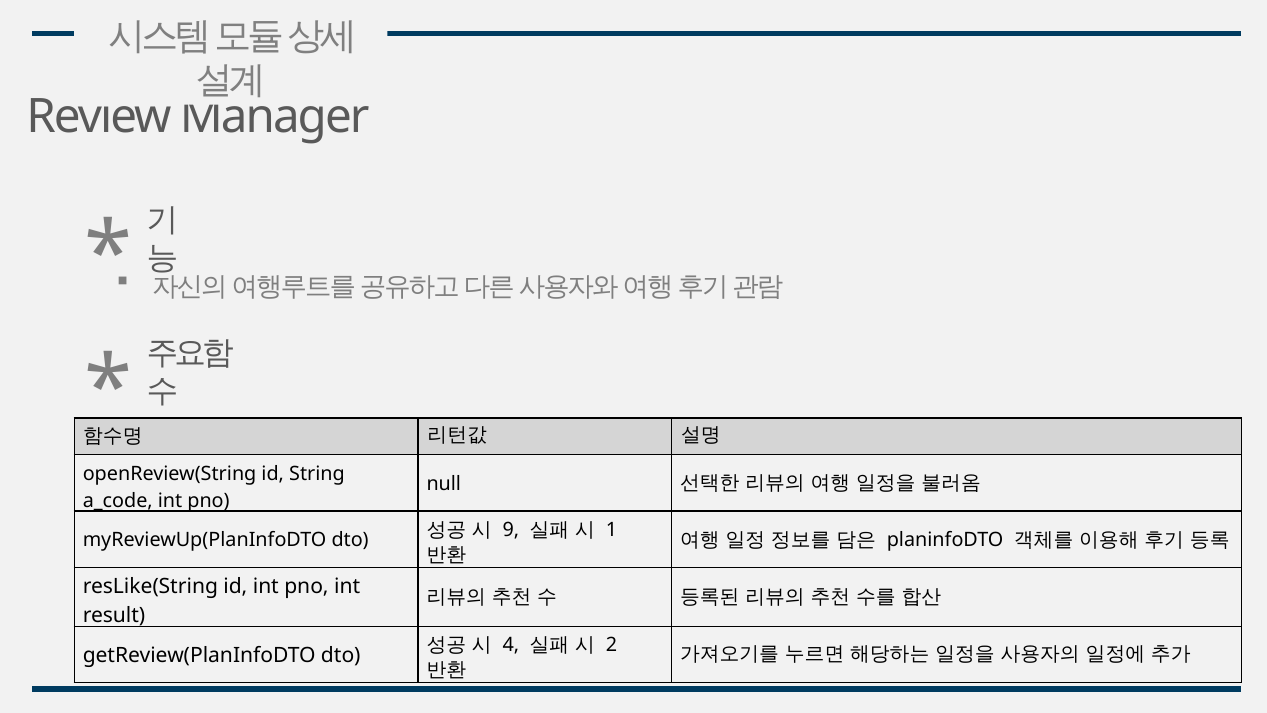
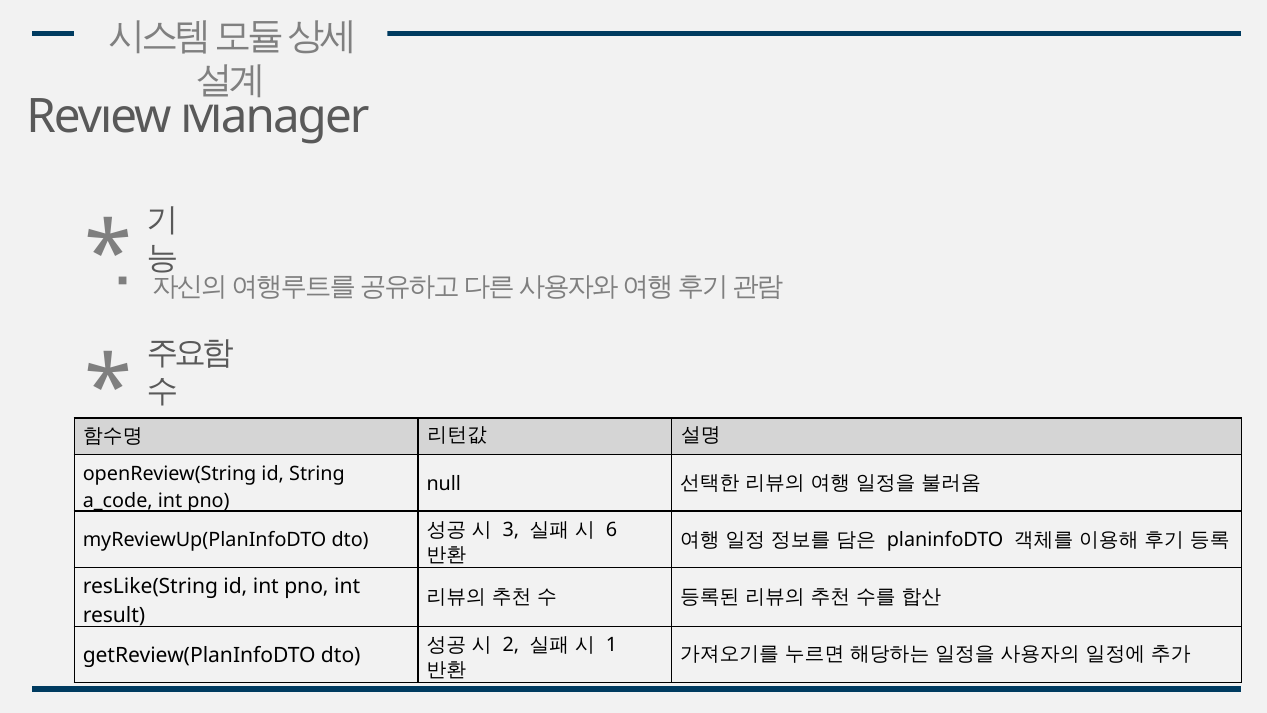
9: 9 -> 3 (511, 530)
1: 1 -> 6 (611, 530)
4: 4 -> 2 (511, 645)
2: 2 -> 1 (611, 645)
